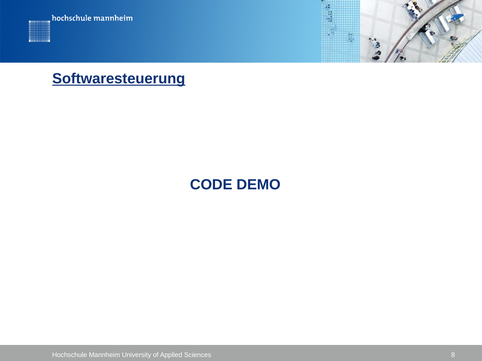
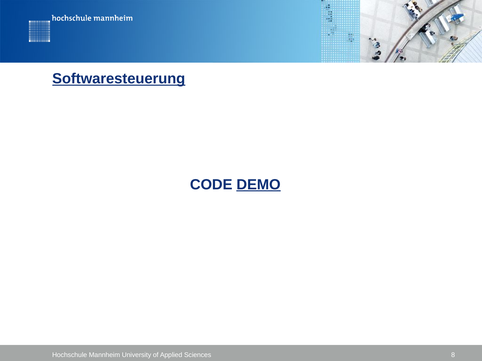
DEMO underline: none -> present (259, 185)
